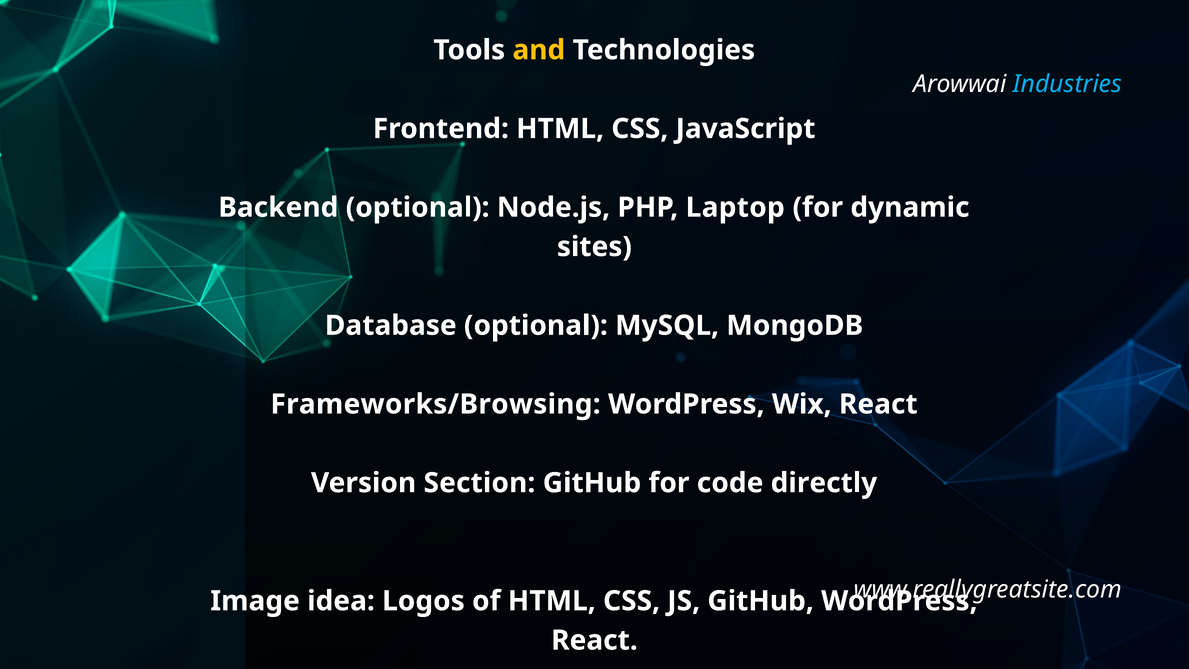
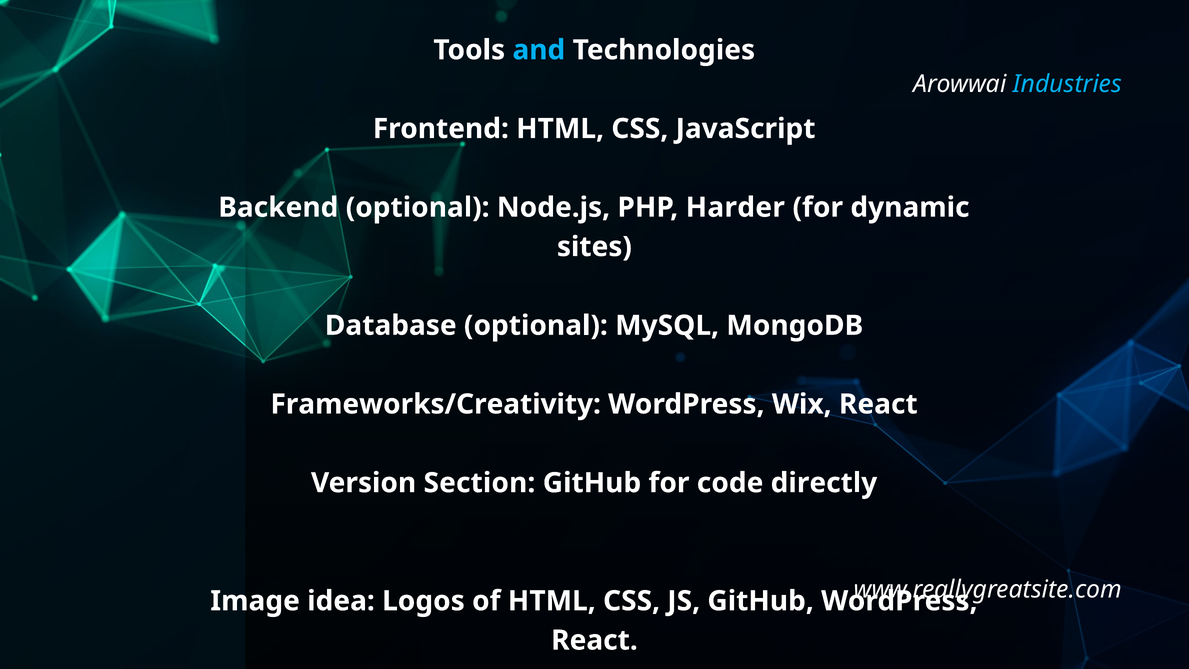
and colour: yellow -> light blue (539, 50)
Laptop: Laptop -> Harder (735, 207)
Frameworks/Browsing: Frameworks/Browsing -> Frameworks/Creativity (436, 404)
